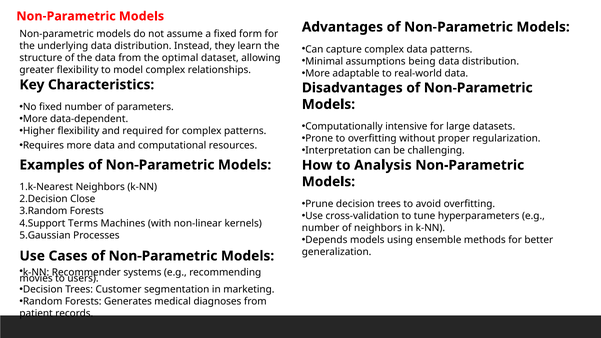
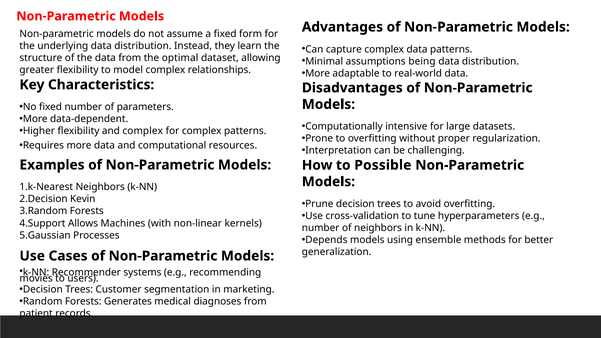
and required: required -> complex (143, 131)
Analysis: Analysis -> Possible (383, 165)
Close: Close -> Kevin (83, 199)
Terms: Terms -> Allows (83, 223)
